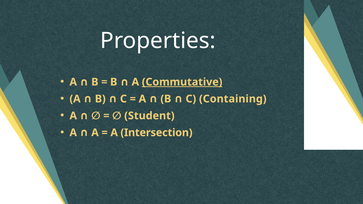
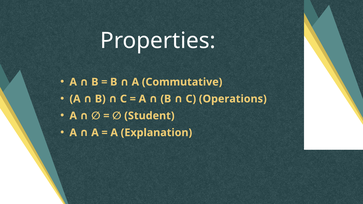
Commutative underline: present -> none (182, 82)
Containing: Containing -> Operations (233, 99)
Intersection: Intersection -> Explanation (156, 133)
